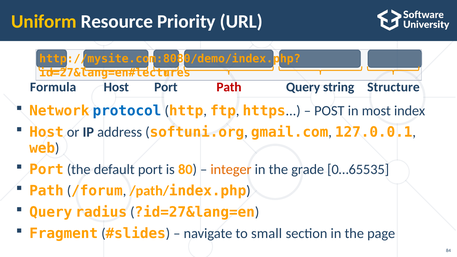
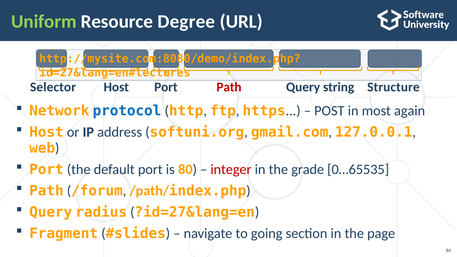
Uniform colour: yellow -> light green (44, 22)
Priority: Priority -> Degree (186, 22)
Formula: Formula -> Selector (53, 87)
index: index -> again (410, 111)
integer colour: orange -> red (231, 170)
small: small -> going (267, 234)
